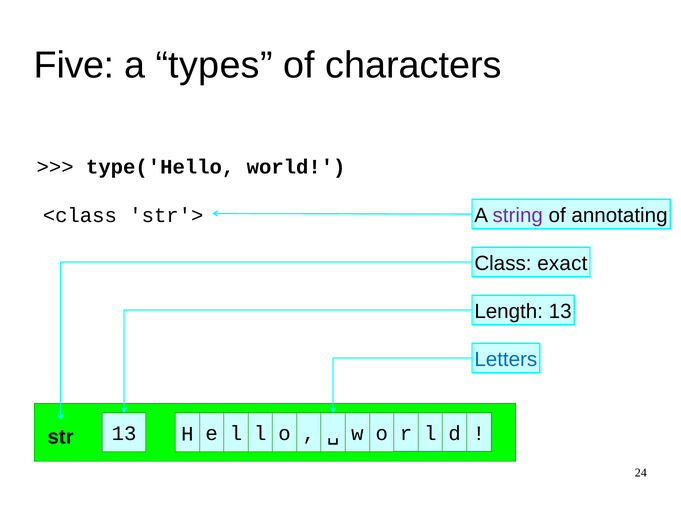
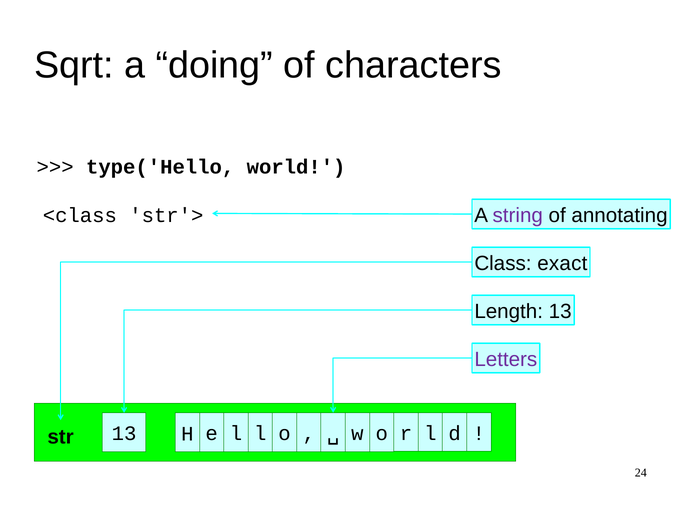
Five: Five -> Sqrt (74, 66)
types: types -> doing (214, 66)
Letters colour: blue -> purple (506, 360)
